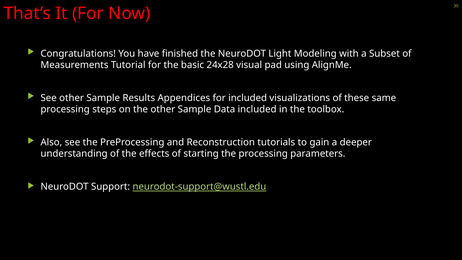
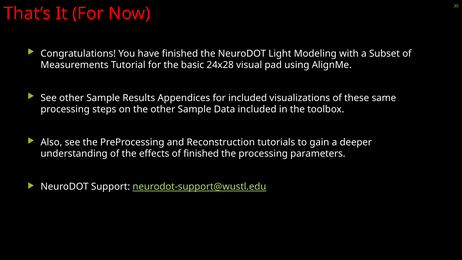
of starting: starting -> finished (201, 154)
